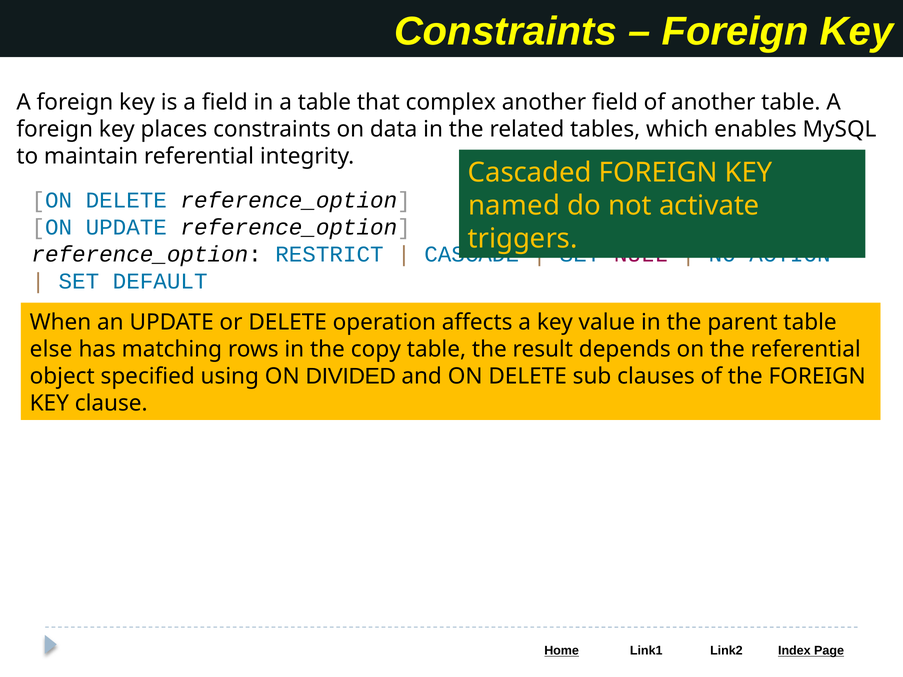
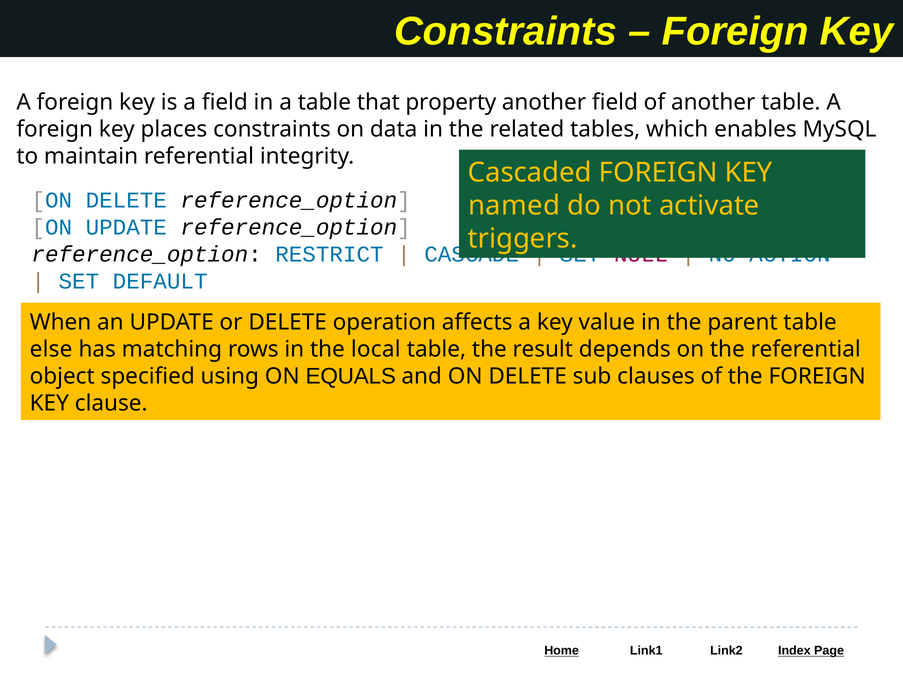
complex: complex -> property (451, 102)
copy: copy -> local (376, 349)
DIVIDED: DIVIDED -> EQUALS (351, 377)
